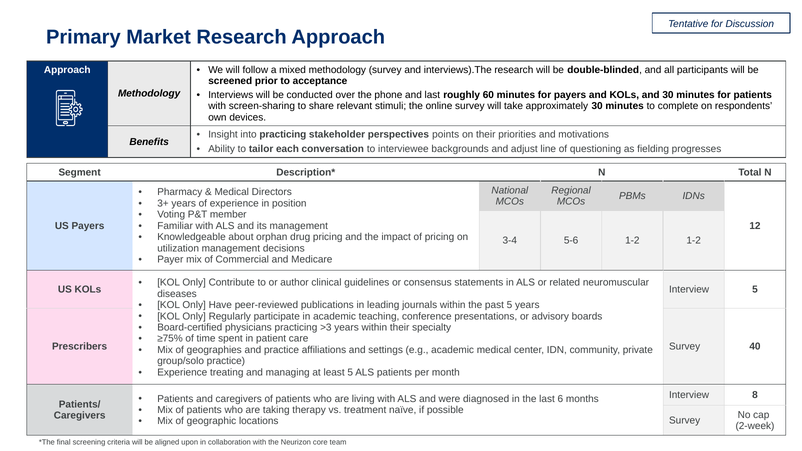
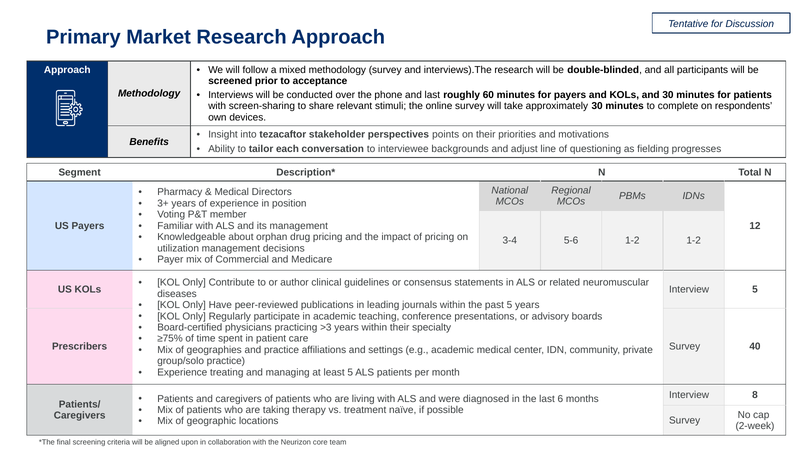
into practicing: practicing -> tezacaftor (283, 135)
